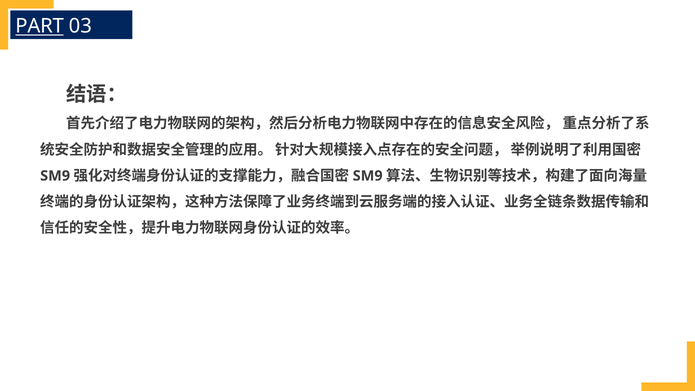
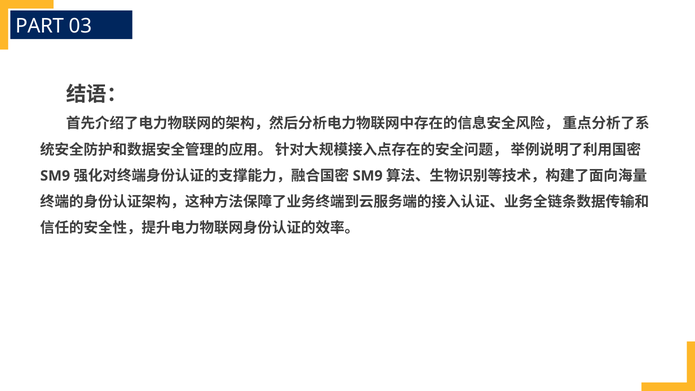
PART underline: present -> none (40, 26)
